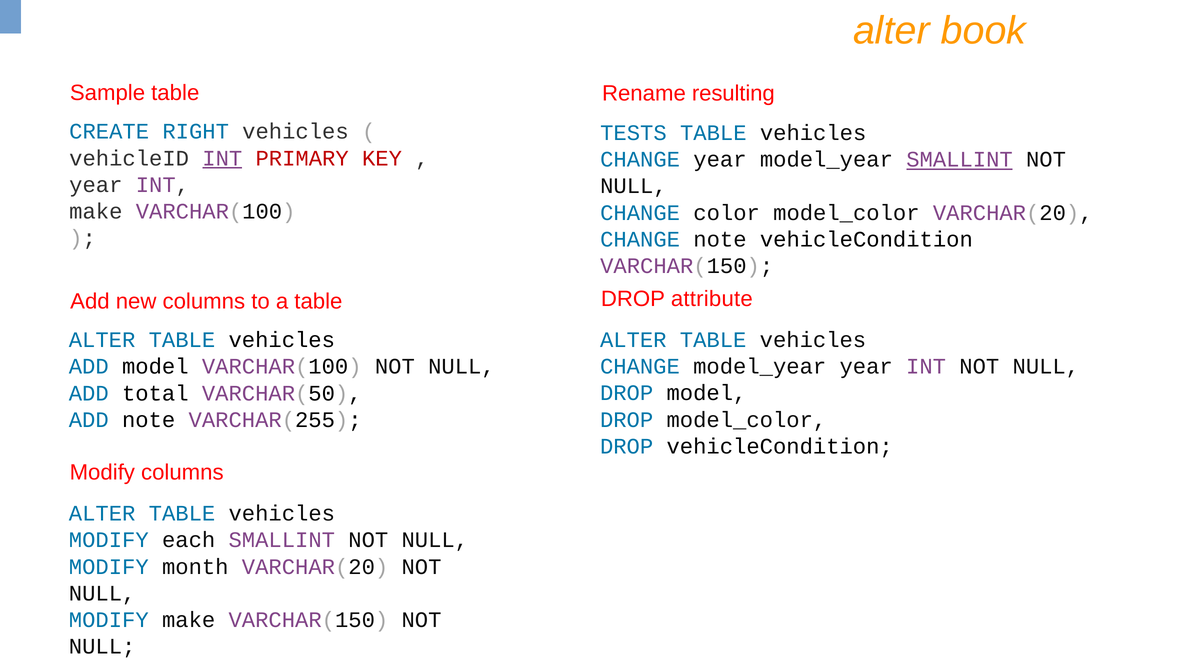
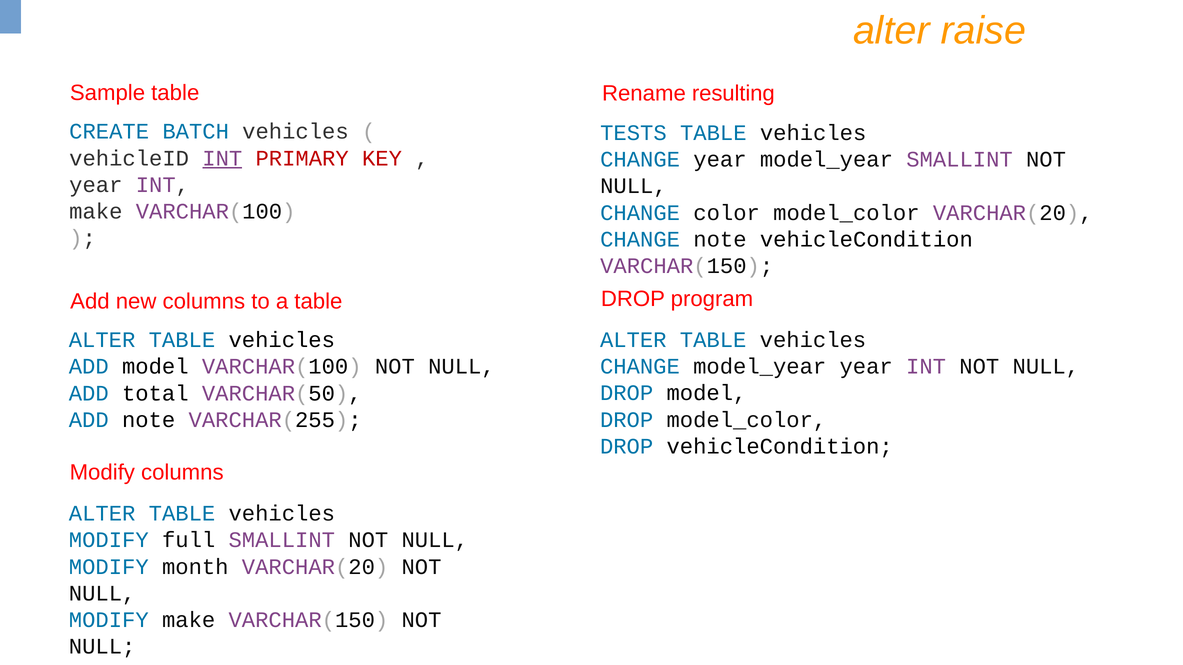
book: book -> raise (983, 31)
RIGHT: RIGHT -> BATCH (196, 132)
SMALLINT underline: present -> none (960, 160)
attribute: attribute -> program (712, 299)
each: each -> full (189, 540)
